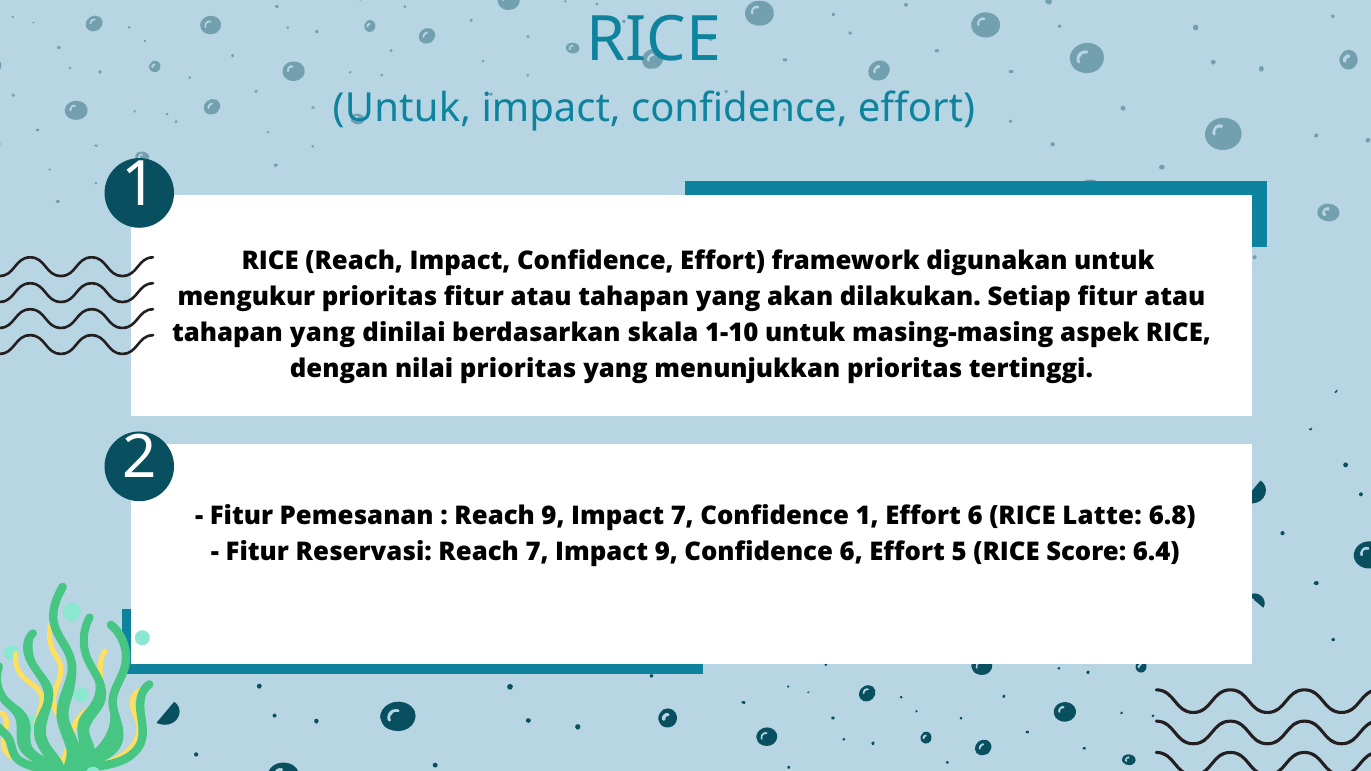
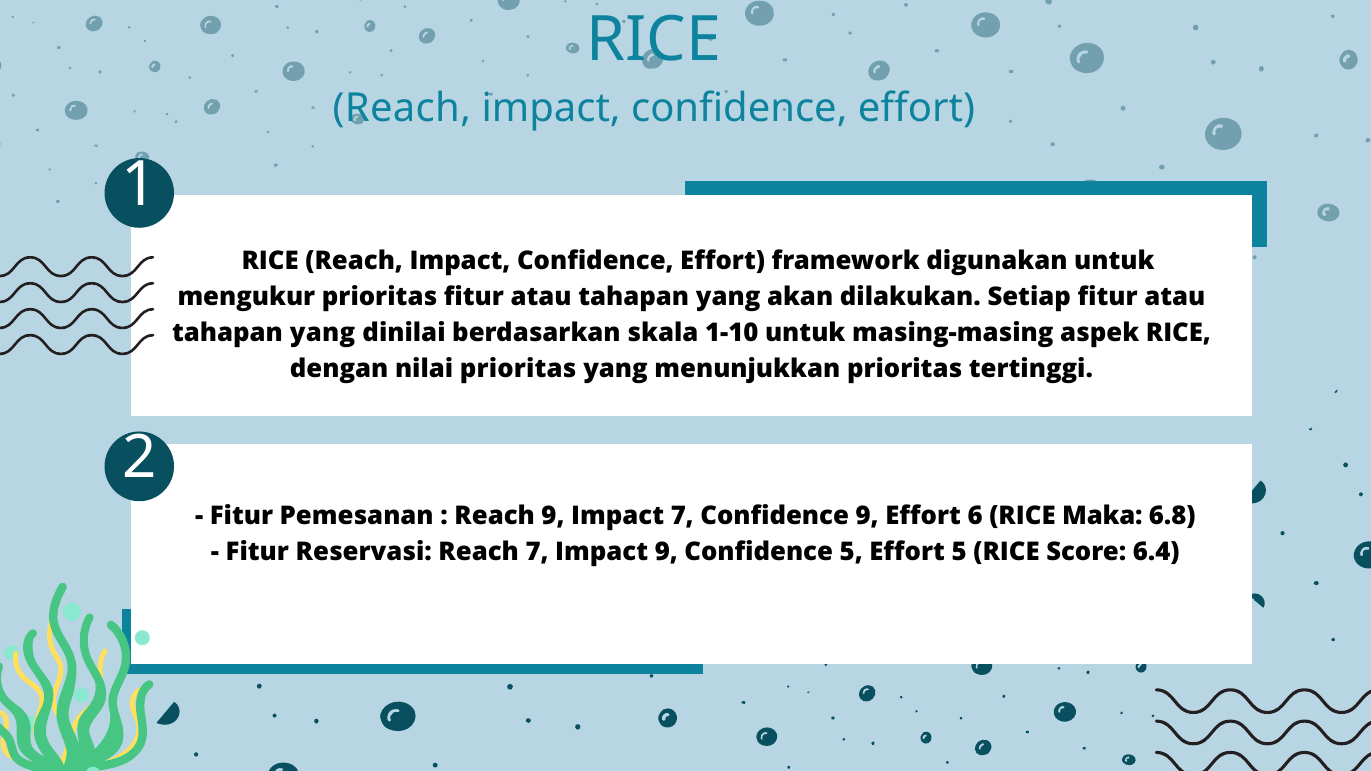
Untuk: Untuk -> Reach (402, 108)
Confidence 1: 1 -> 9 (867, 516)
Latte: Latte -> Maka (1102, 516)
Confidence 6: 6 -> 5 (851, 552)
